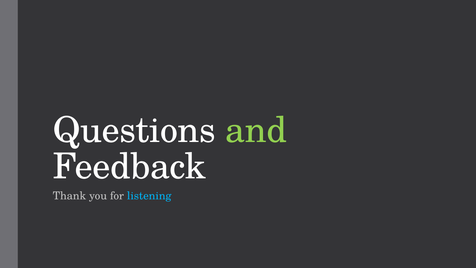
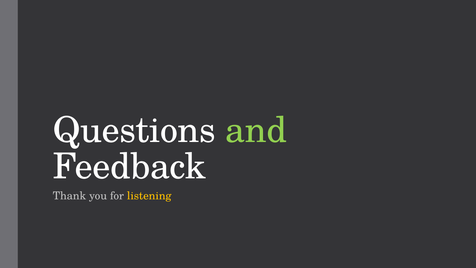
listening colour: light blue -> yellow (149, 196)
